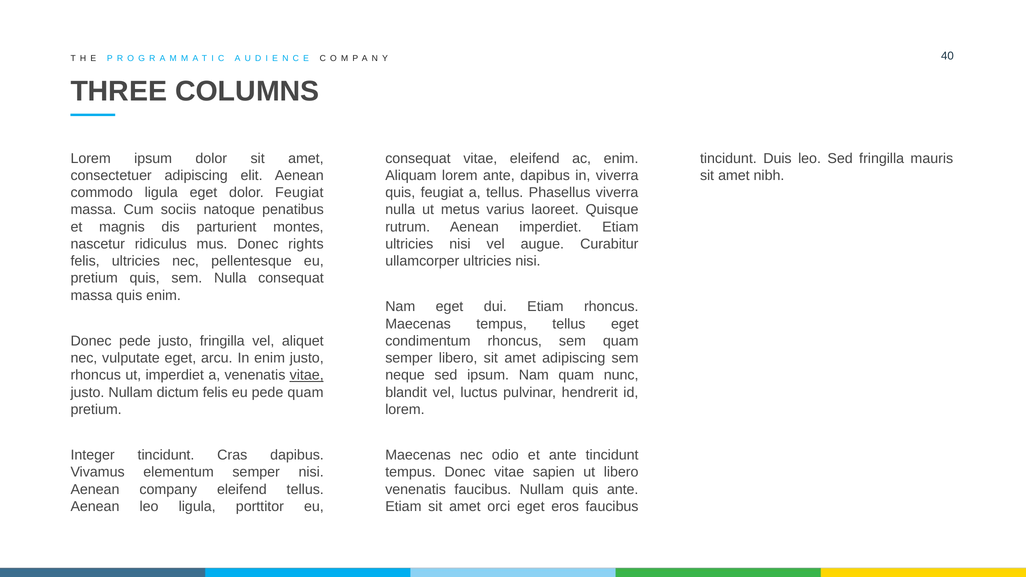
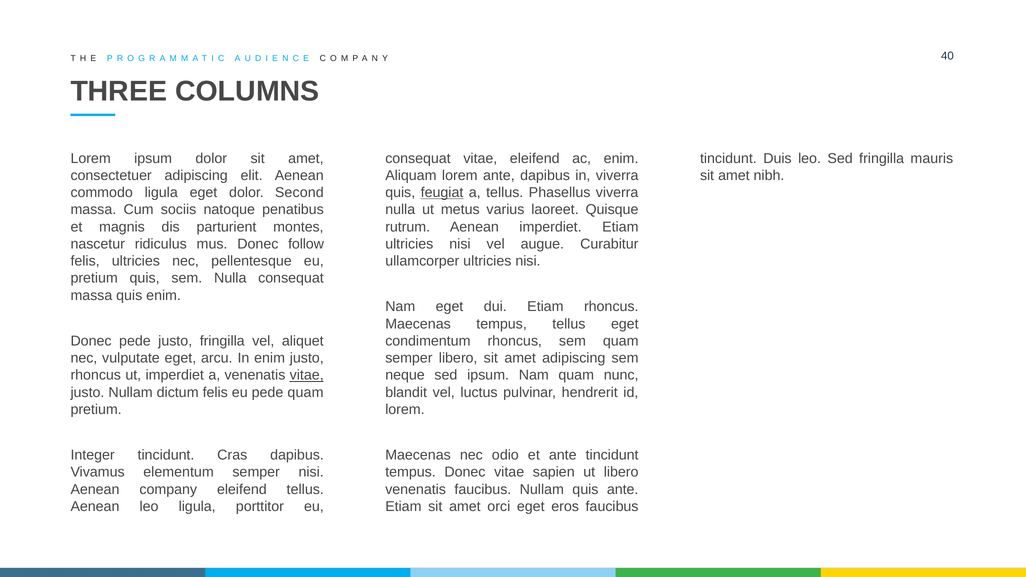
dolor Feugiat: Feugiat -> Second (299, 193)
feugiat underline: none -> present (442, 193)
rights: rights -> follow (306, 244)
